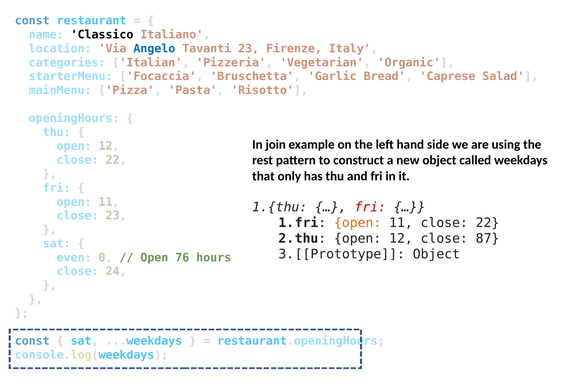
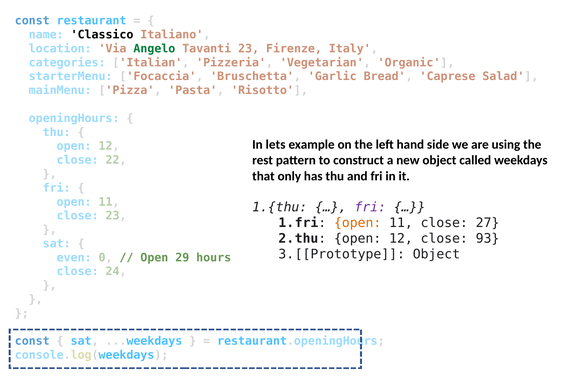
Angelo colour: blue -> green (154, 49)
join: join -> lets (276, 145)
fri colour: red -> purple (370, 208)
11 close 22: 22 -> 27 (488, 223)
87: 87 -> 93 (488, 239)
76: 76 -> 29 (182, 258)
